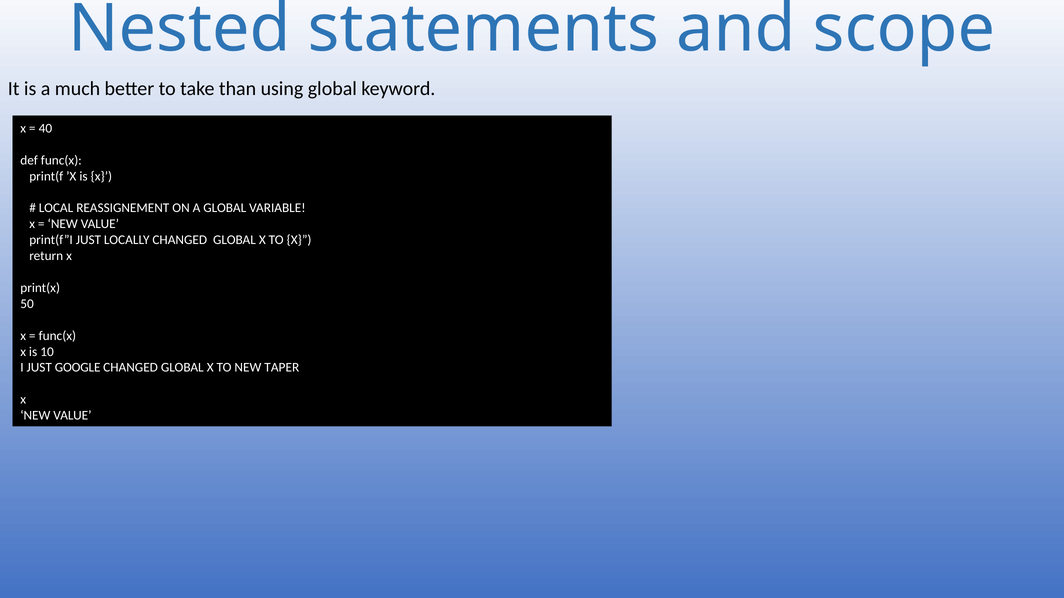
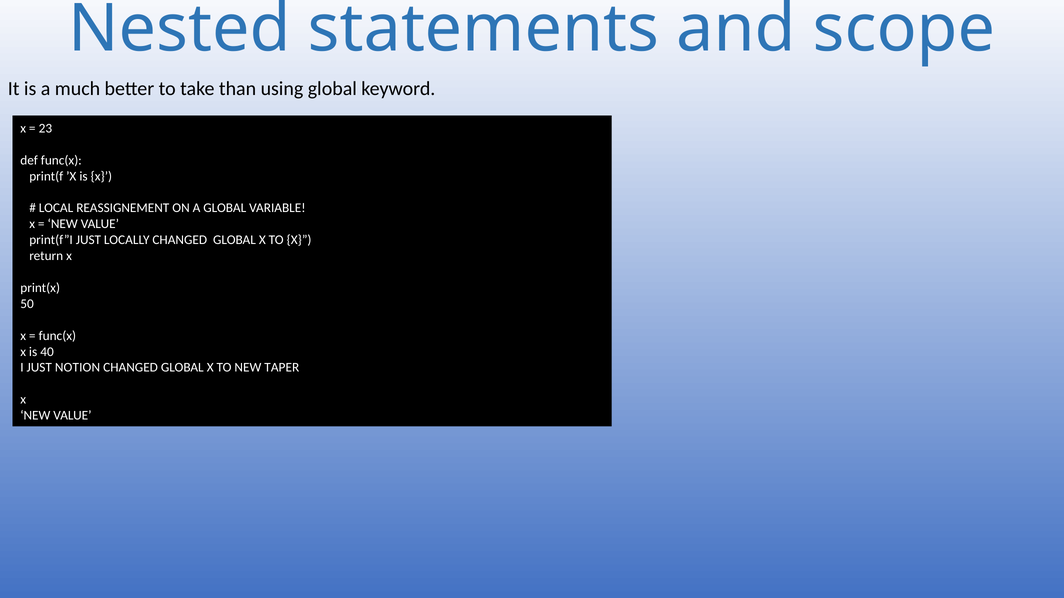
40: 40 -> 23 (45, 128)
10: 10 -> 40 (47, 352)
GOOGLE: GOOGLE -> NOTION (78, 368)
